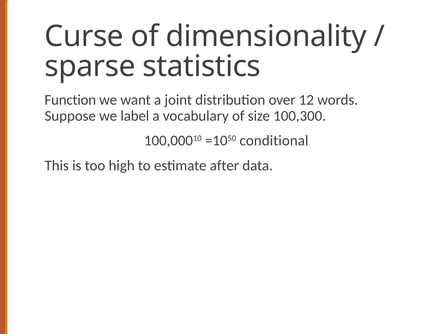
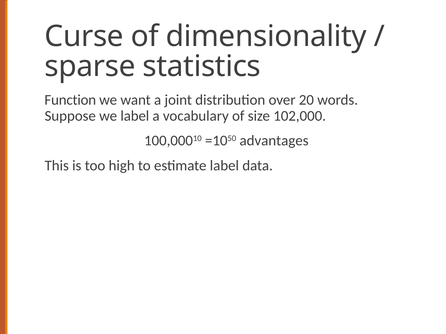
12: 12 -> 20 (306, 100)
100,300: 100,300 -> 102,000 (300, 116)
conditional: conditional -> advantages (274, 141)
estimate after: after -> label (224, 166)
